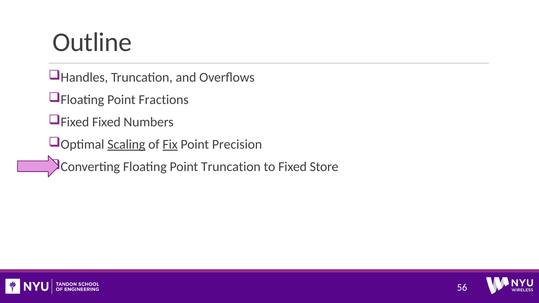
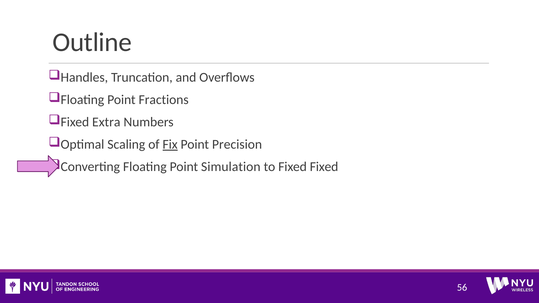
Fixed Fixed: Fixed -> Extra (106, 122)
Scaling underline: present -> none (126, 145)
Point Truncation: Truncation -> Simulation (231, 167)
Fixed Store: Store -> Fixed (324, 167)
